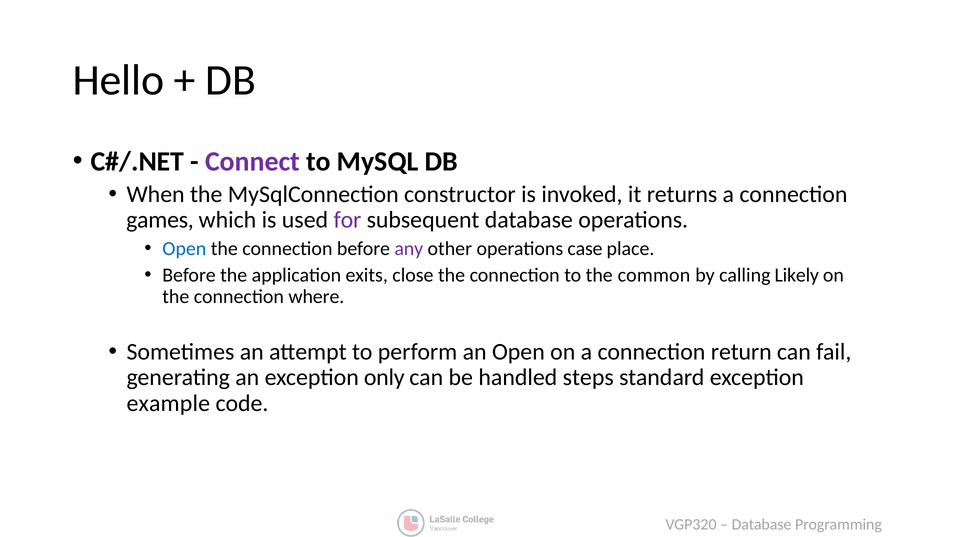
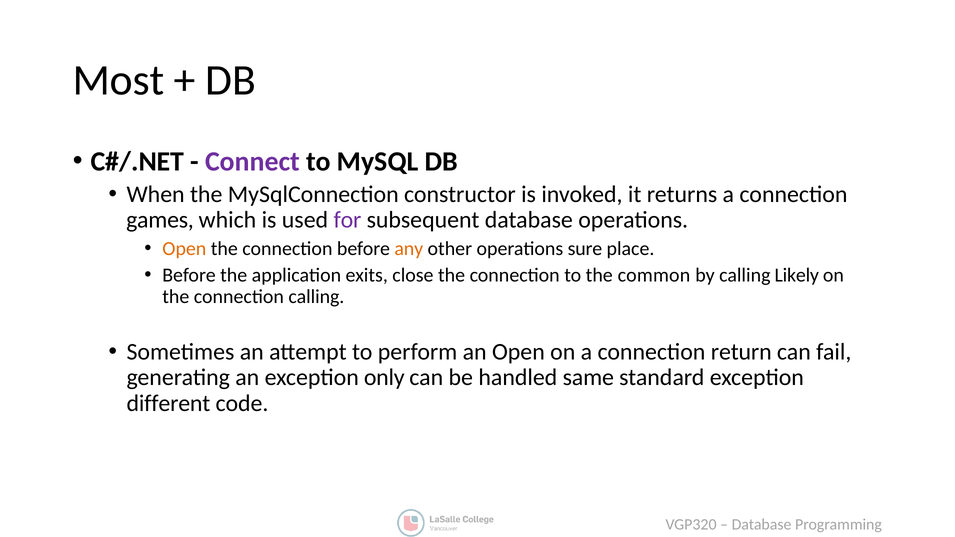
Hello: Hello -> Most (118, 80)
Open colour: blue -> orange (184, 249)
any colour: purple -> orange (409, 249)
case: case -> sure (585, 249)
connection where: where -> calling (316, 297)
steps: steps -> same (588, 378)
example: example -> different (168, 403)
